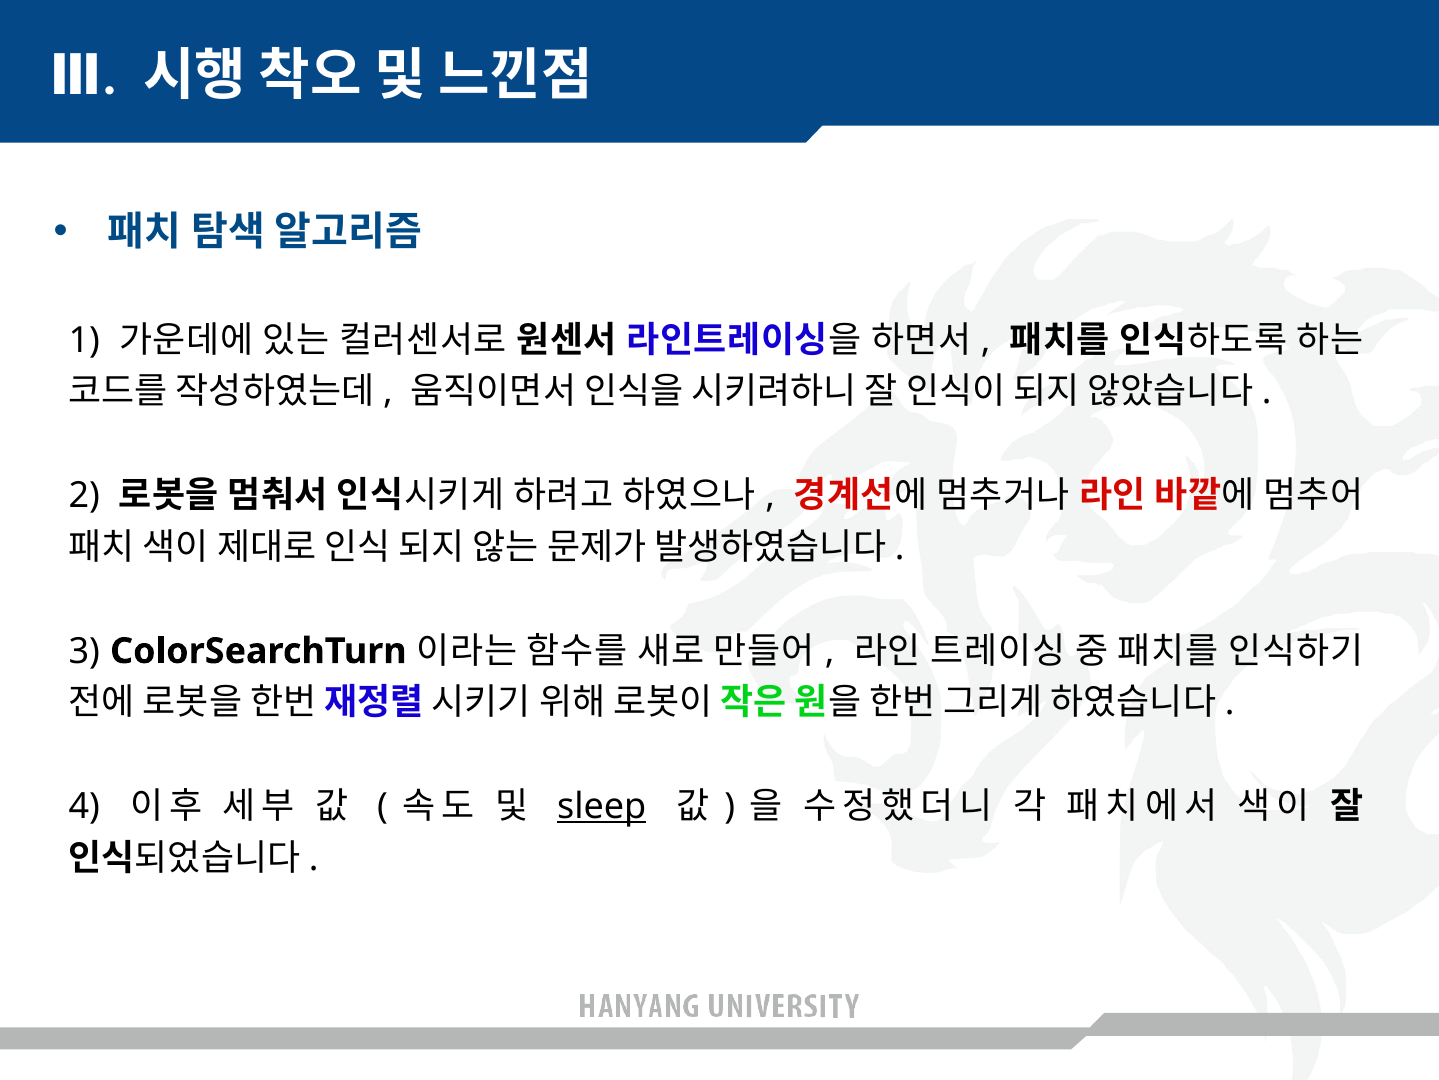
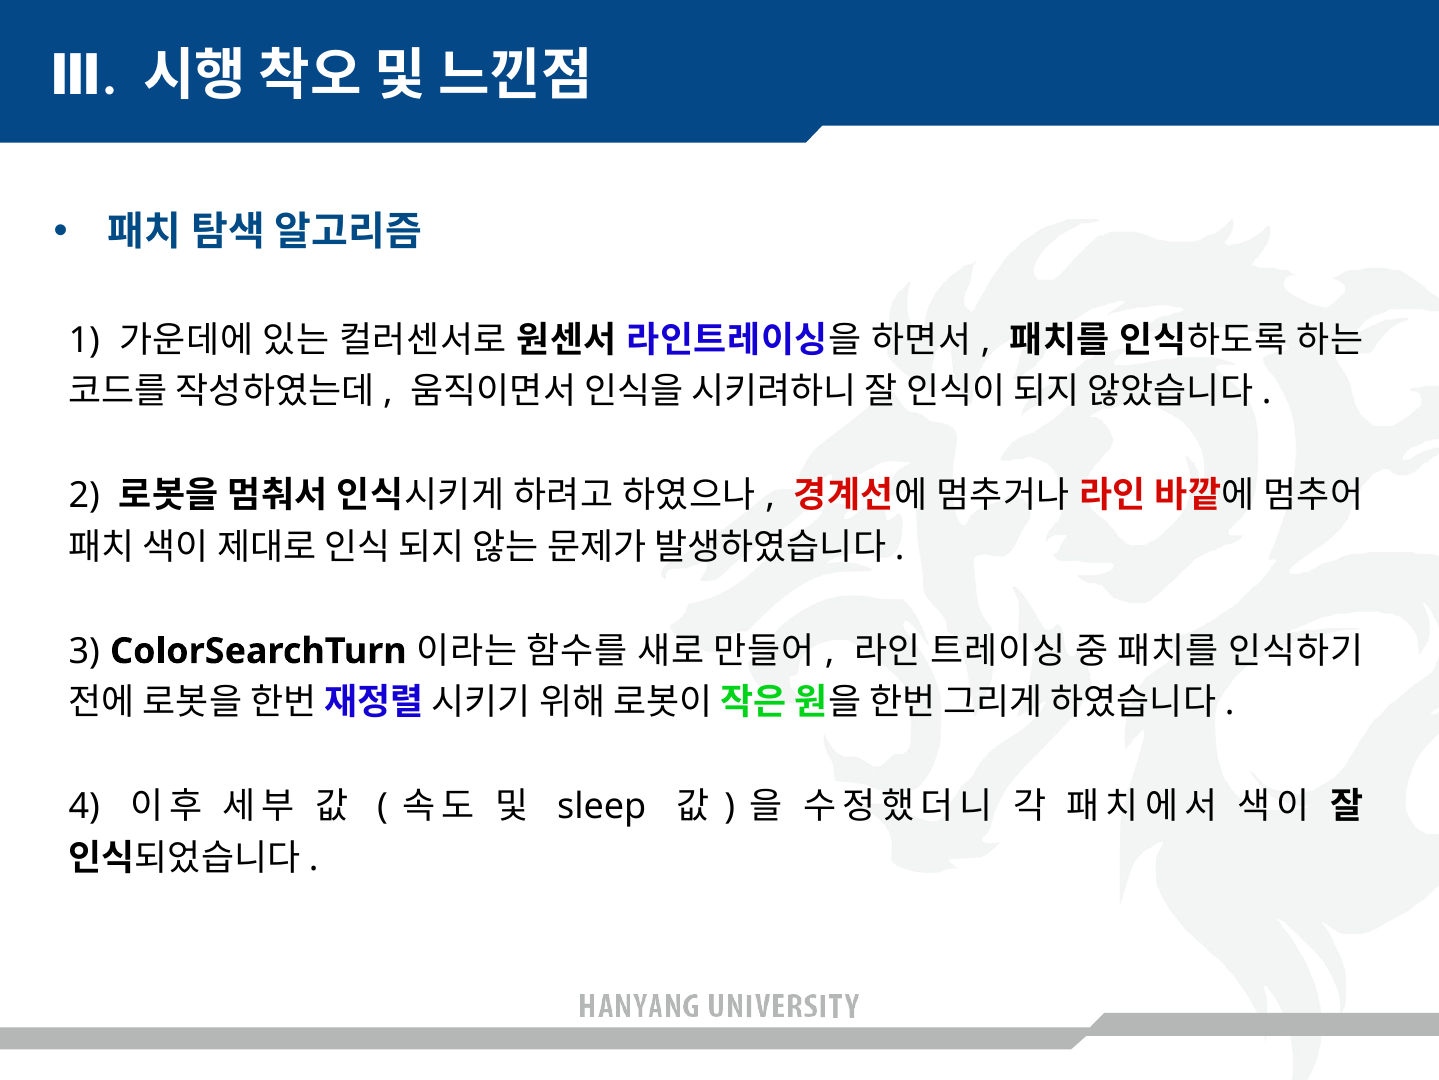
sleep underline: present -> none (602, 806)
